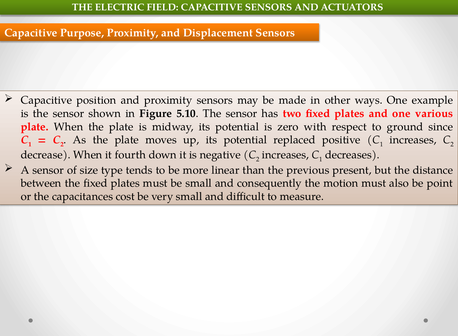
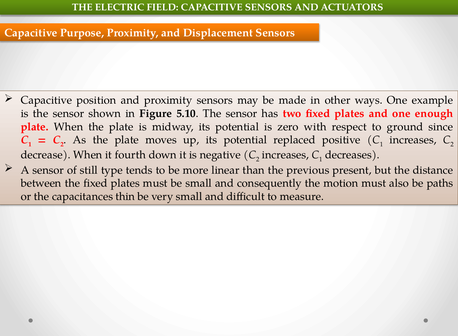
various: various -> enough (434, 113)
size: size -> still (89, 170)
point: point -> paths (440, 183)
cost: cost -> thin (125, 196)
